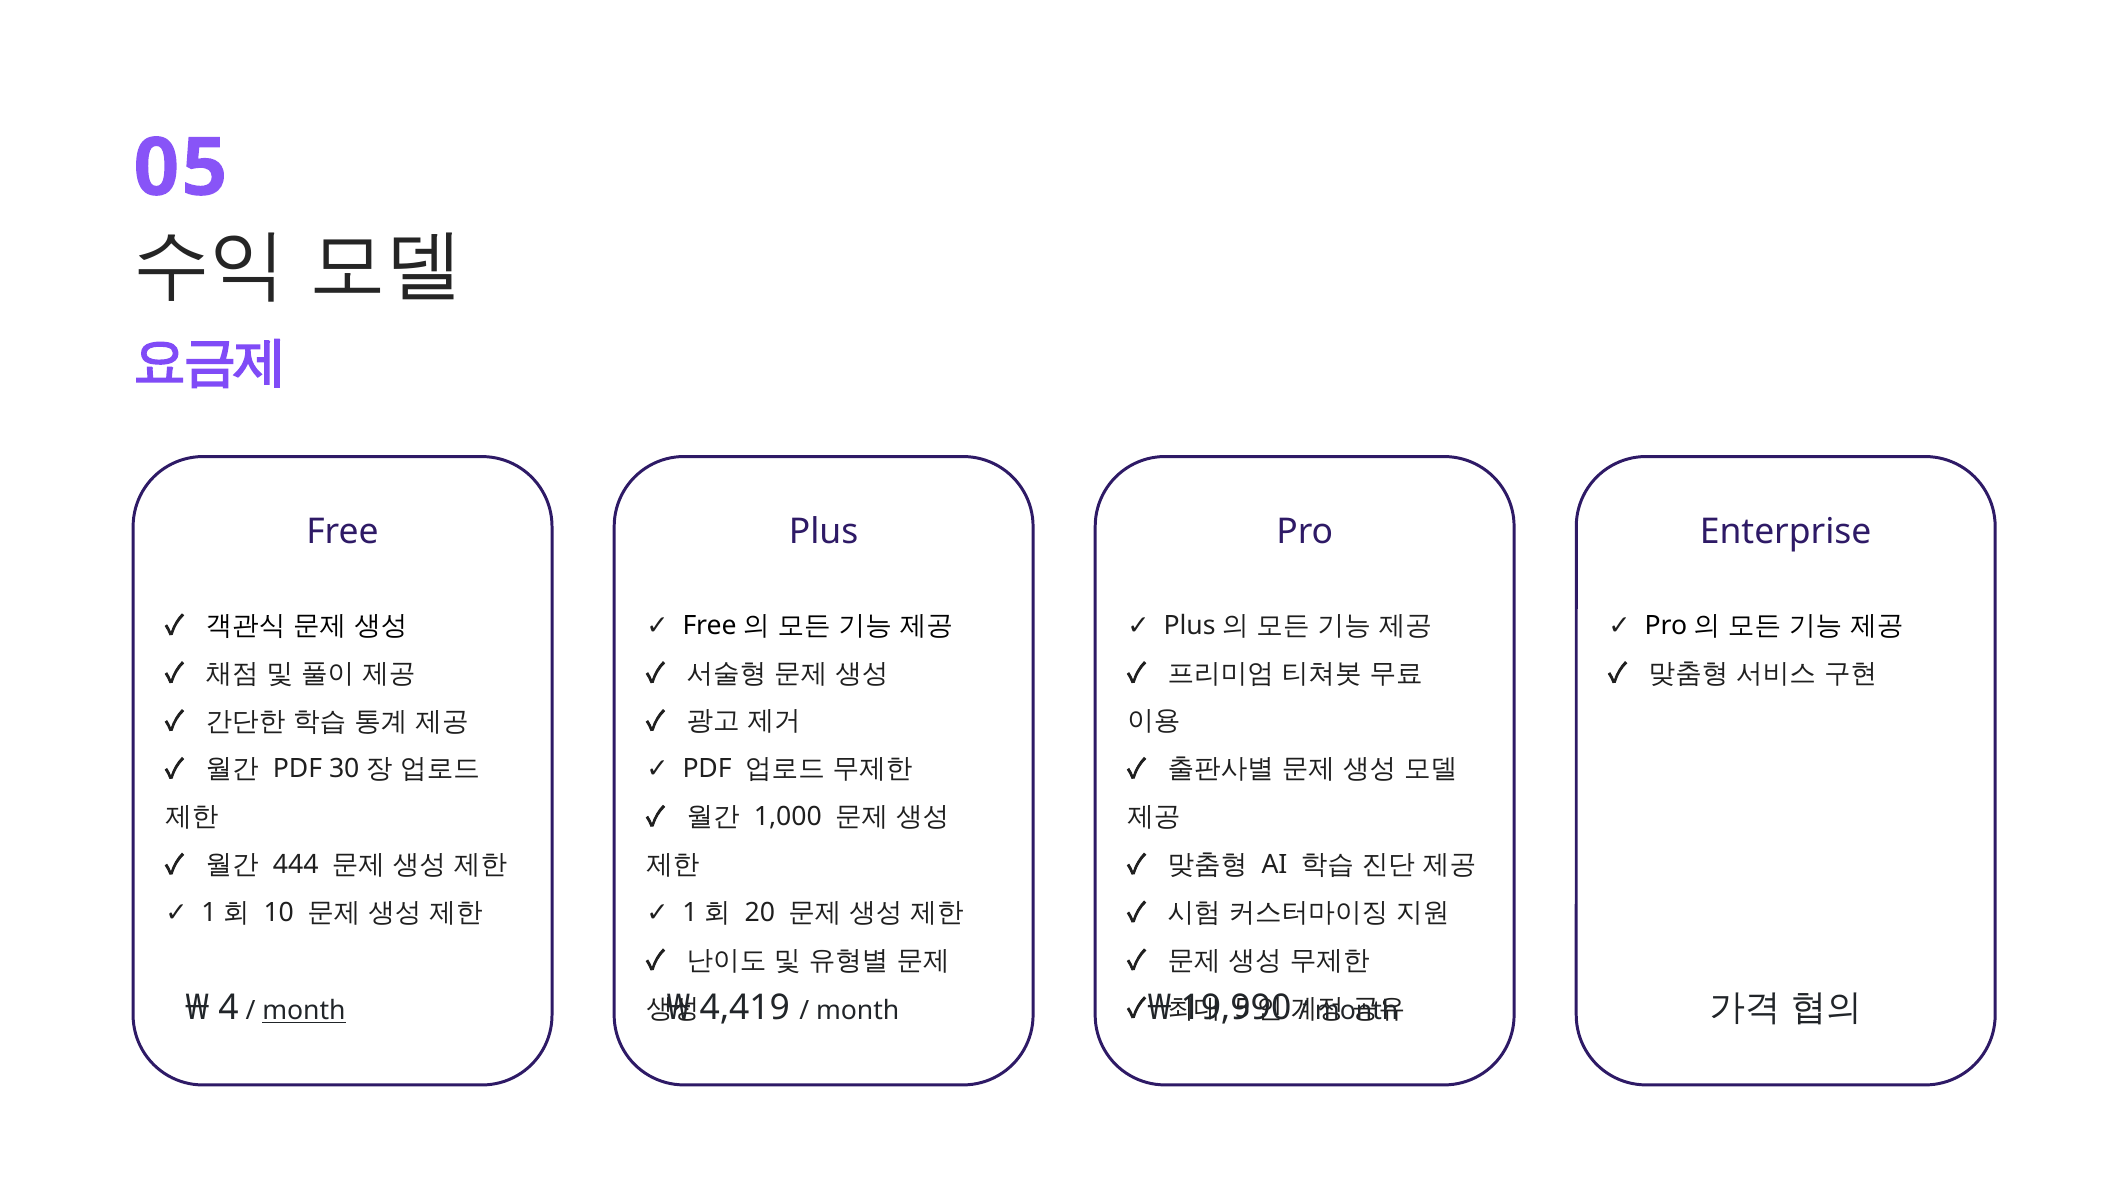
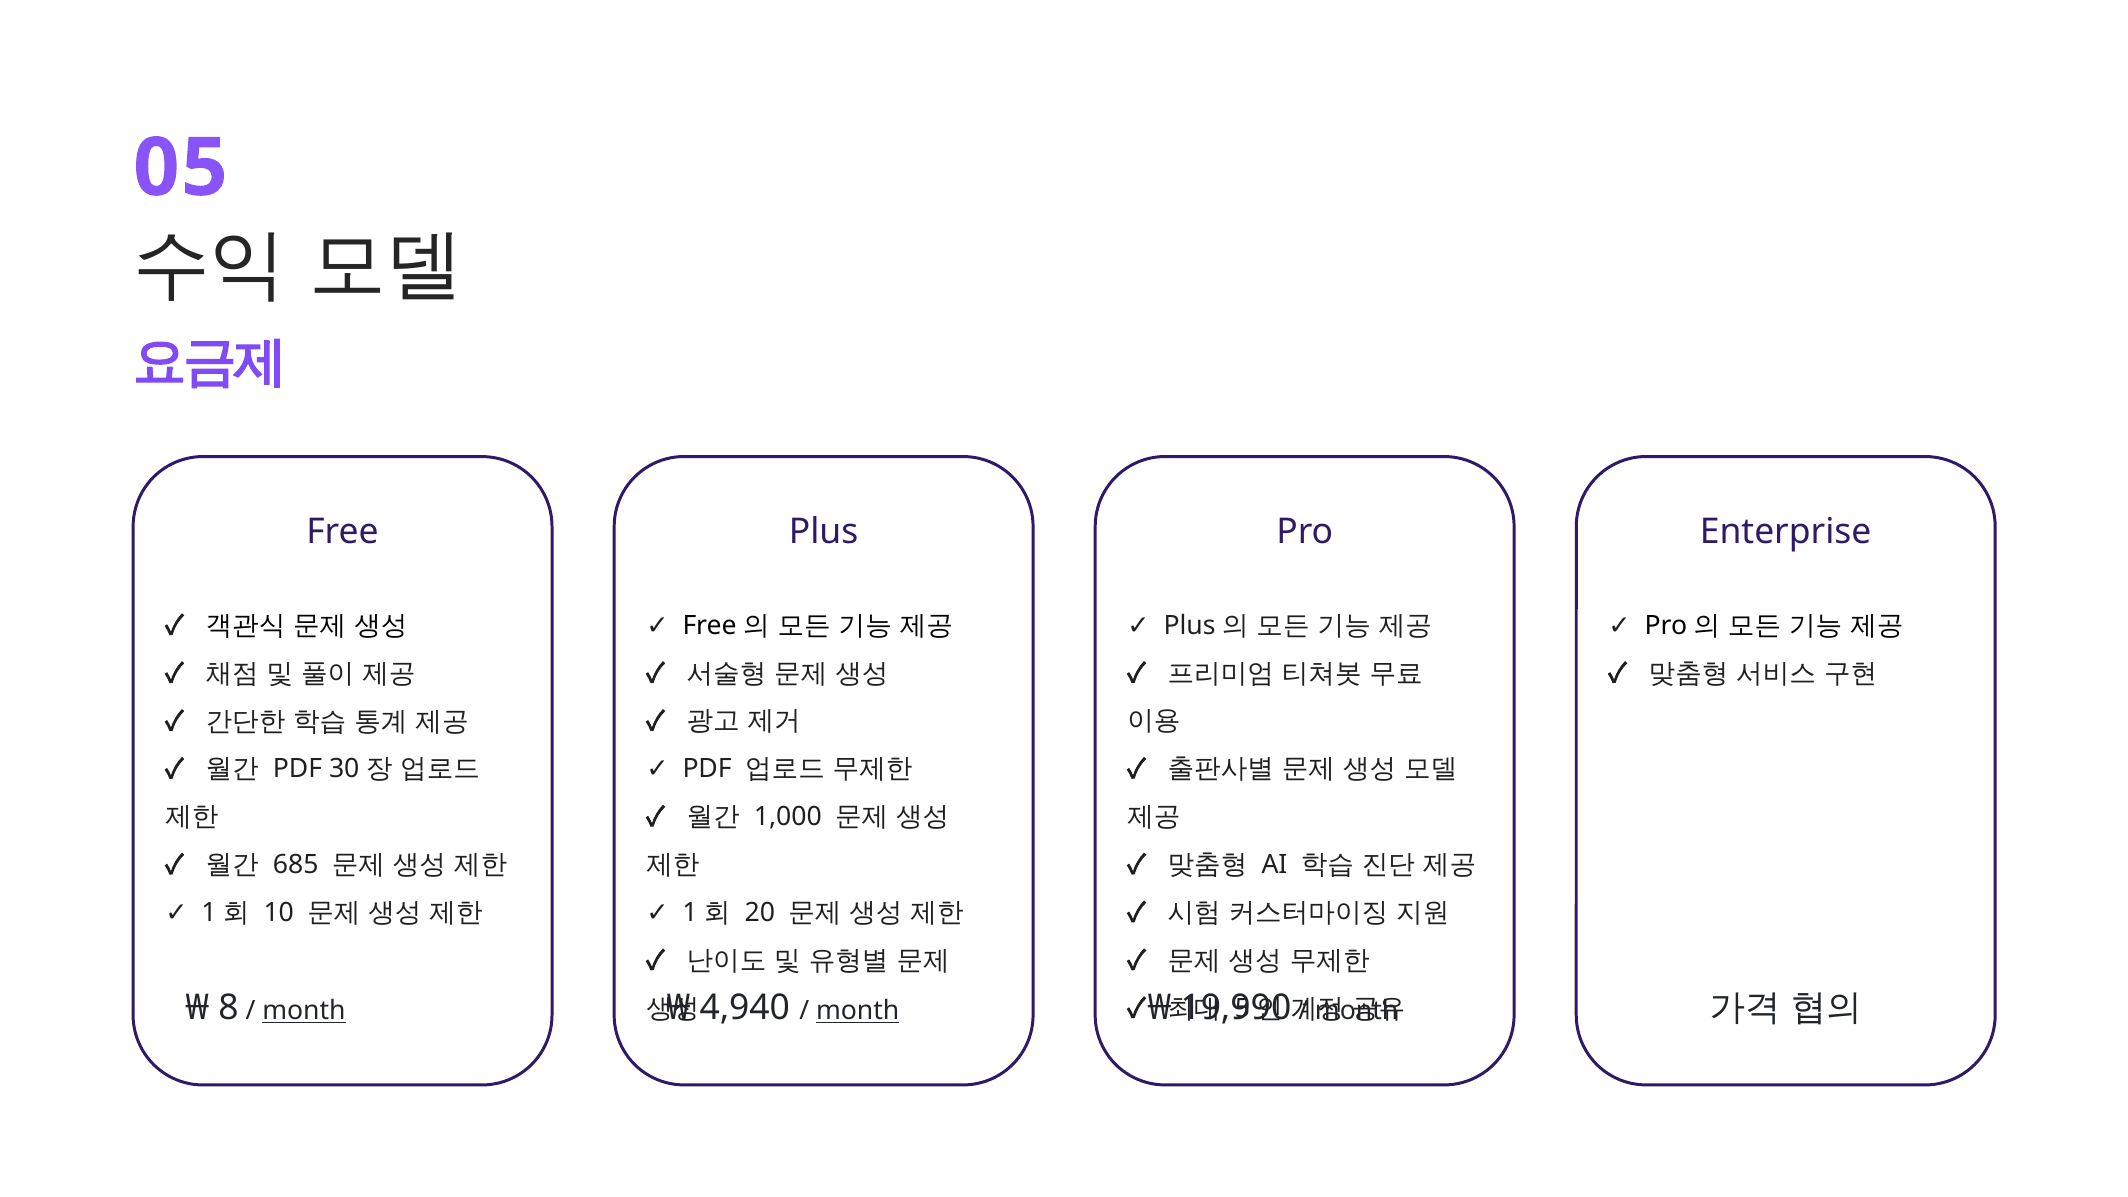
444: 444 -> 685 (296, 865)
4,419: 4,419 -> 4,940 (745, 1008)
month underline: none -> present (858, 1011)
4: 4 -> 8 (229, 1008)
